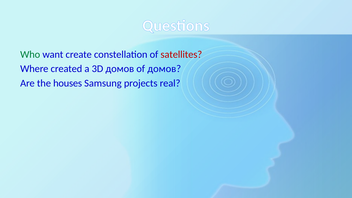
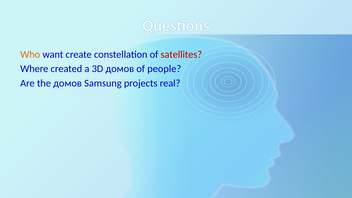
Who colour: green -> orange (30, 54)
of домов: домов -> people (164, 69)
the houses: houses -> домов (68, 83)
